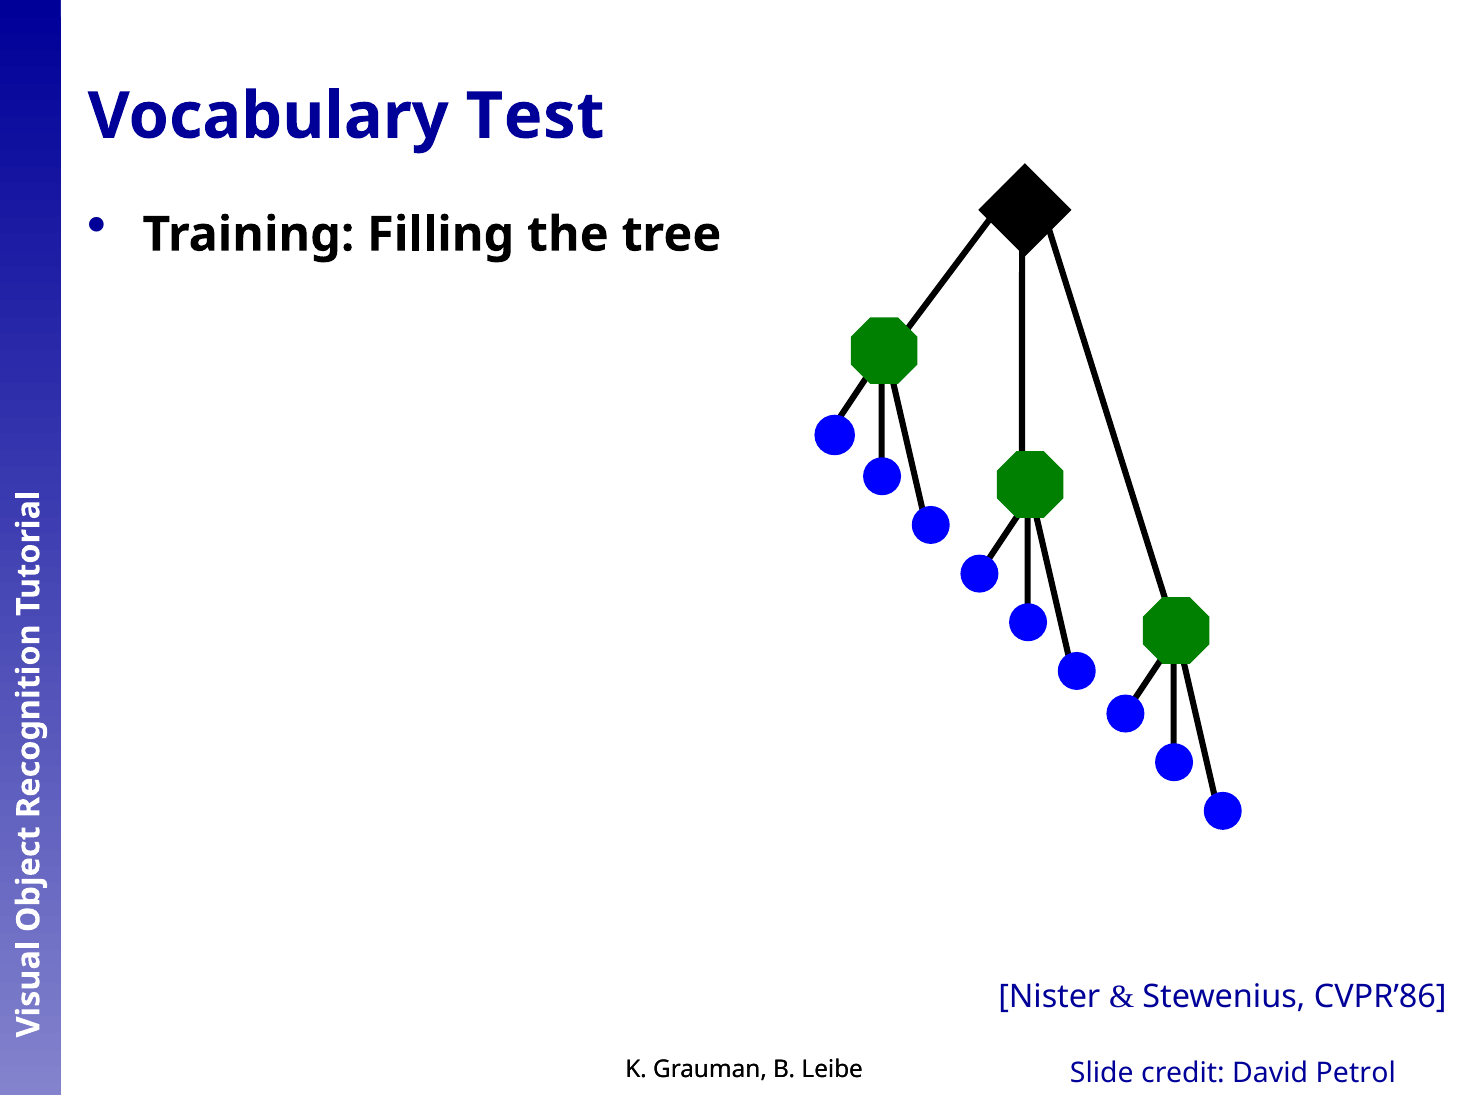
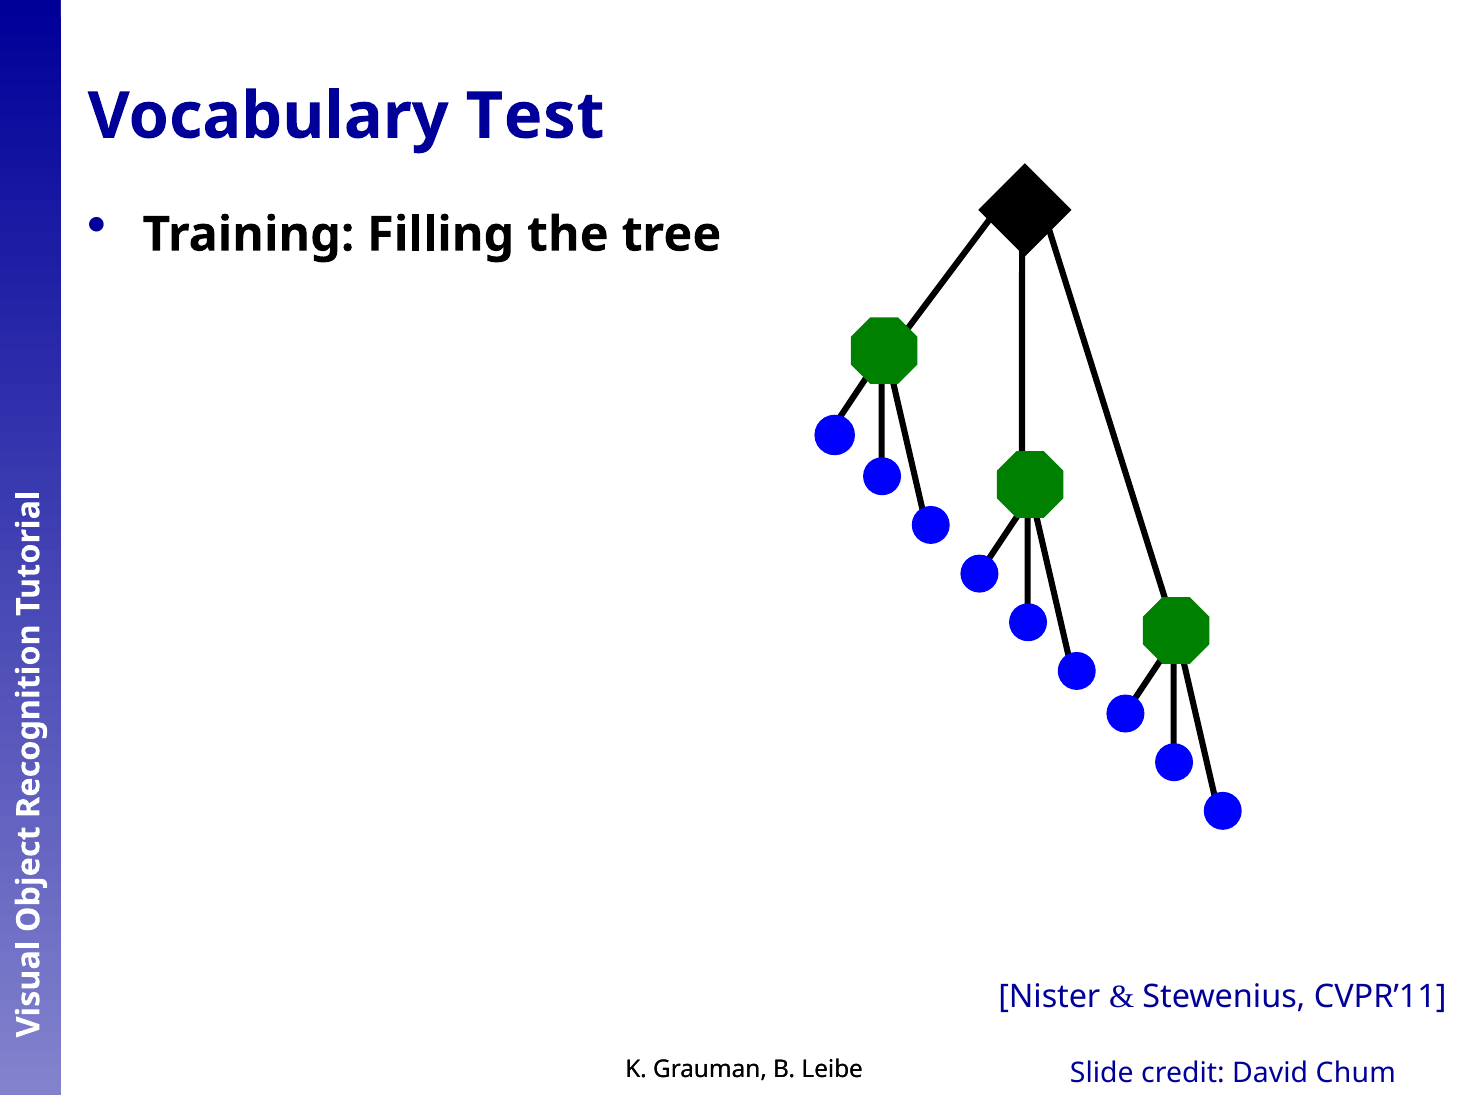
CVPR’86: CVPR’86 -> CVPR’11 (1380, 996)
Petrol: Petrol -> Chum (1356, 1073)
